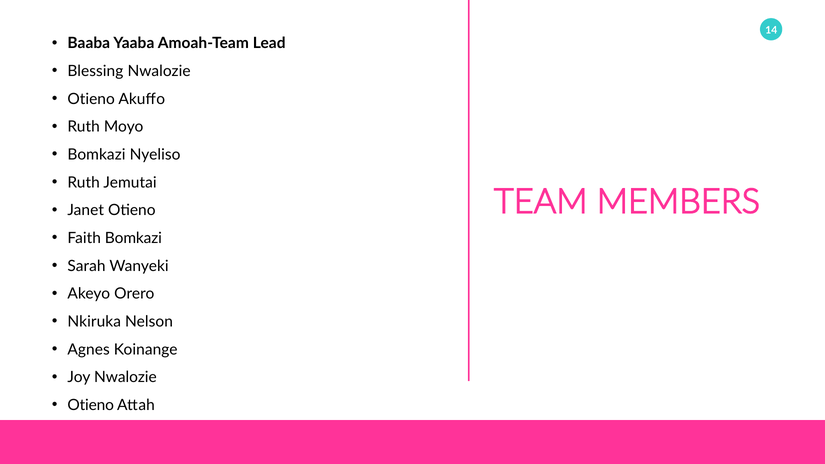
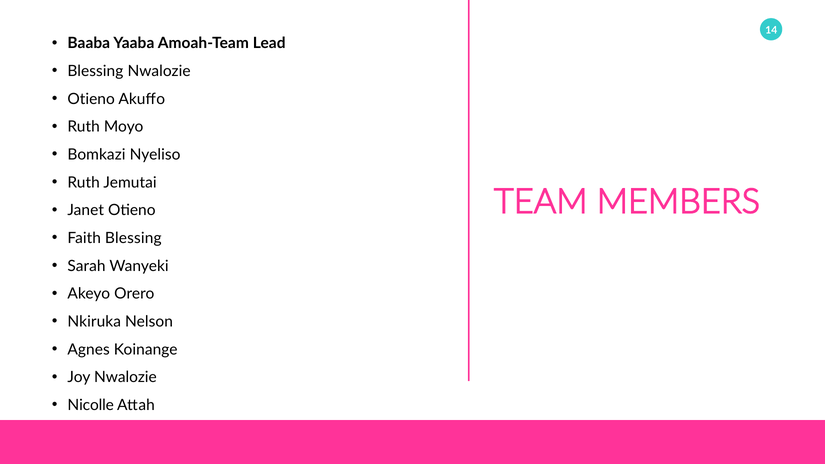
Faith Bomkazi: Bomkazi -> Blessing (133, 238)
Otieno: Otieno -> Nicolle (91, 405)
